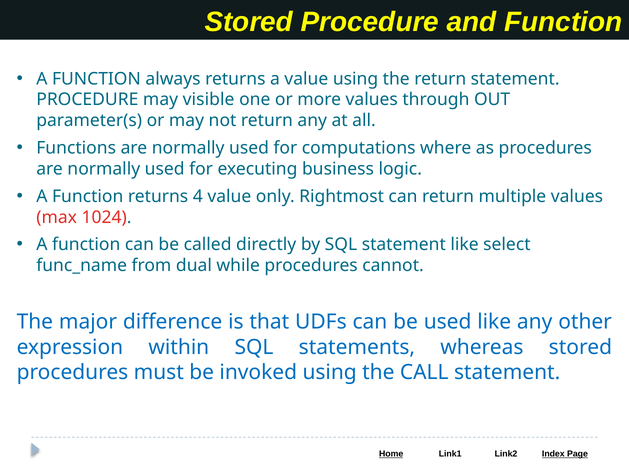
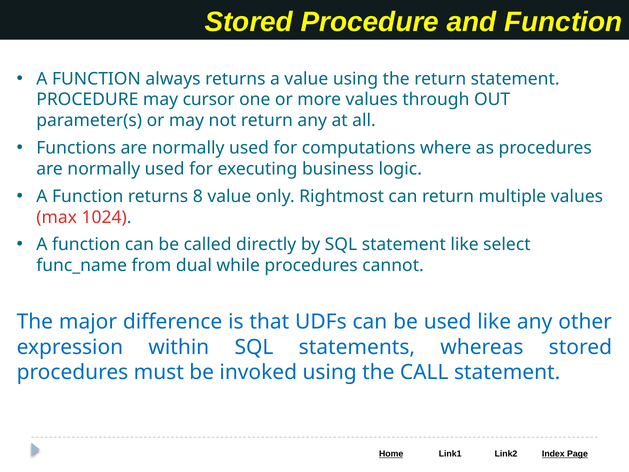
visible: visible -> cursor (209, 100)
4: 4 -> 8 (198, 196)
